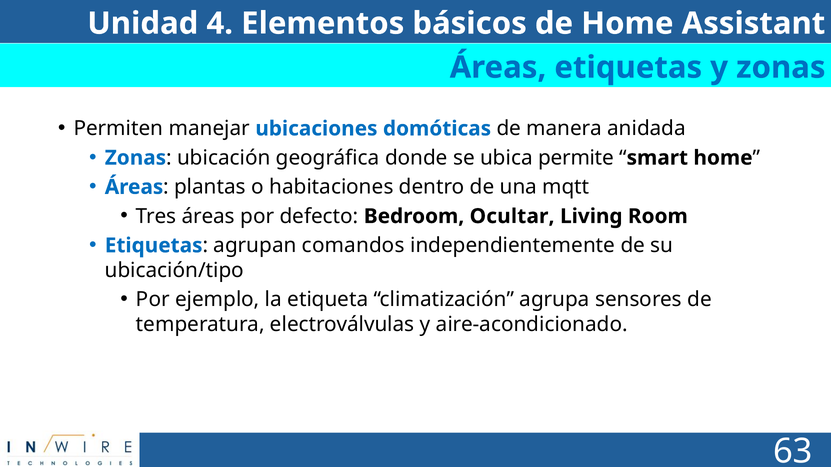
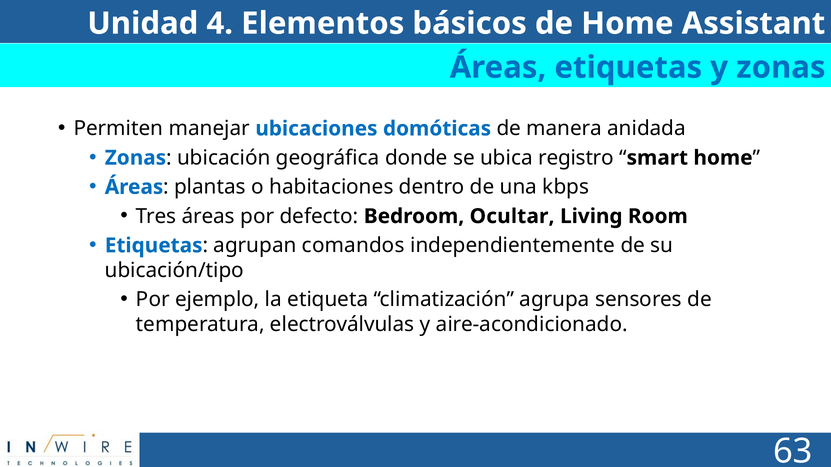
permite: permite -> registro (576, 158)
mqtt: mqtt -> kbps (566, 187)
